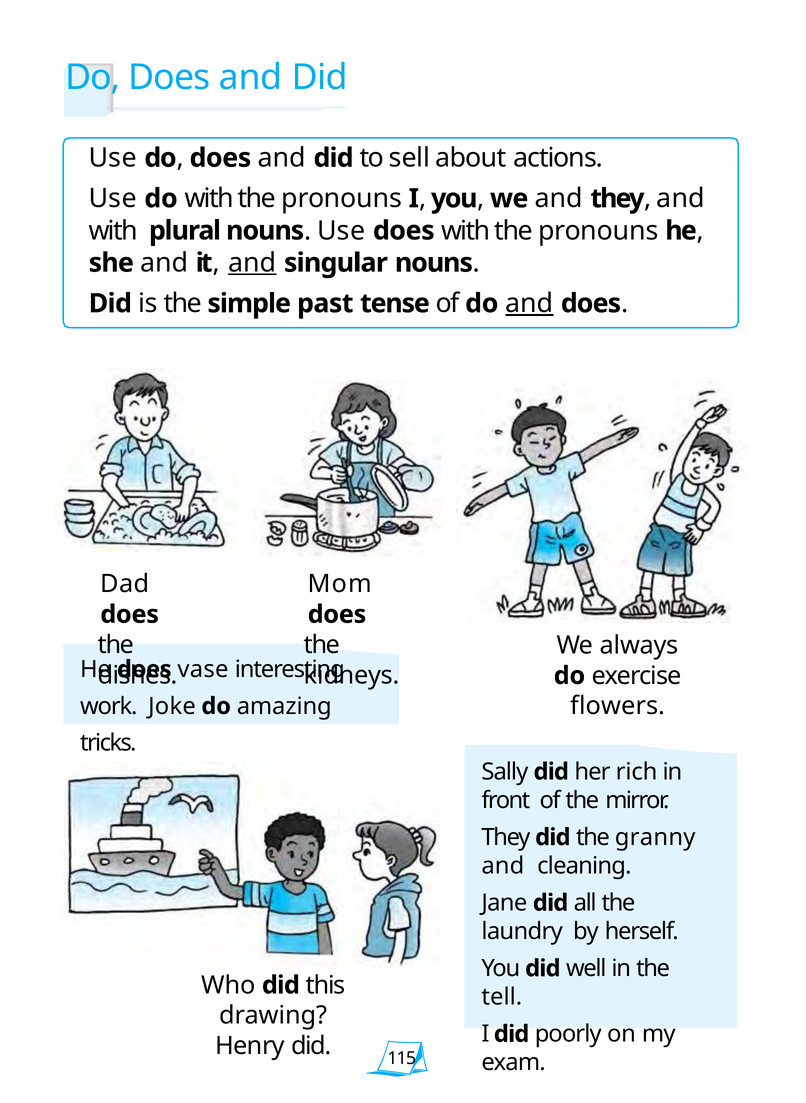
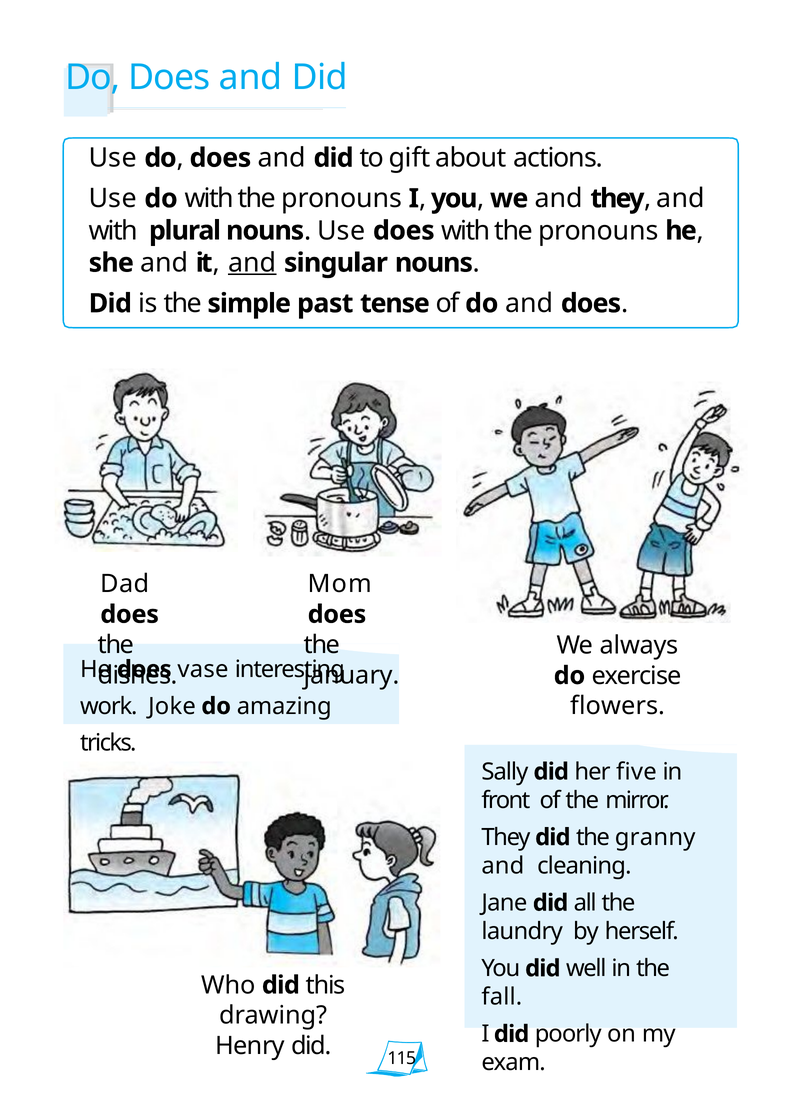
sell: sell -> gift (409, 158)
and underline: present -> none (529, 303)
kidneys: kidneys -> january (352, 675)
rich: rich -> five (636, 772)
tell: tell -> fall (502, 997)
